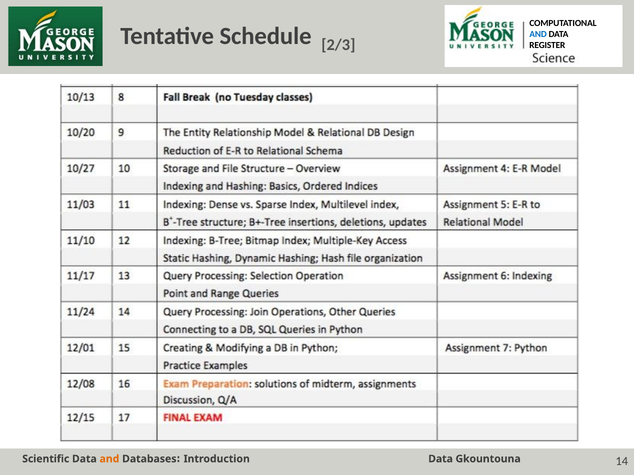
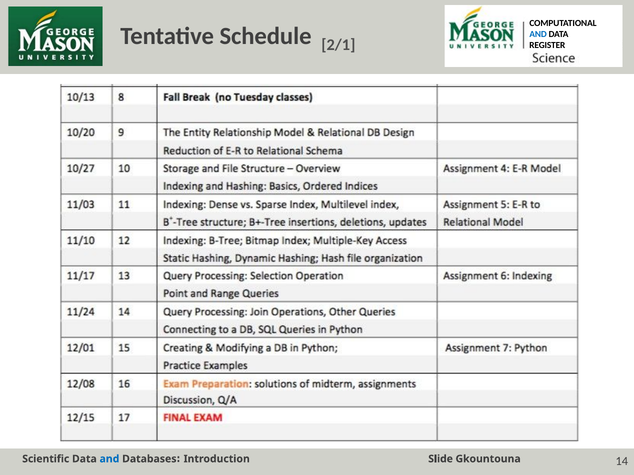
2/3: 2/3 -> 2/1 (338, 45)
and colour: orange -> blue (109, 459)
Introduction Data: Data -> Slide (441, 459)
